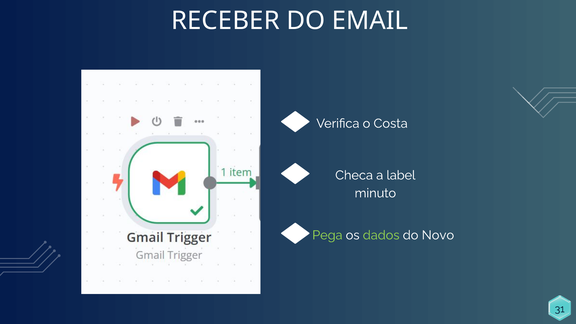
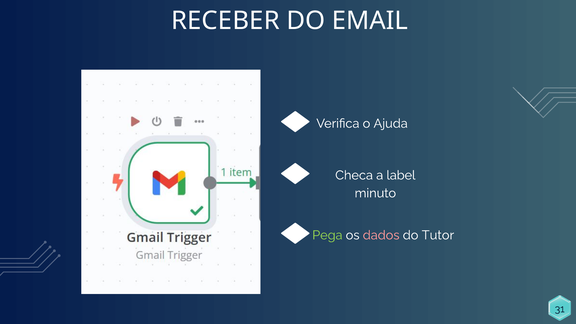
Costa: Costa -> Ajuda (391, 123)
dados colour: light green -> pink (381, 235)
Novo: Novo -> Tutor (438, 235)
